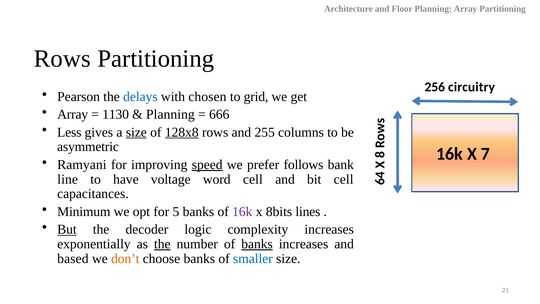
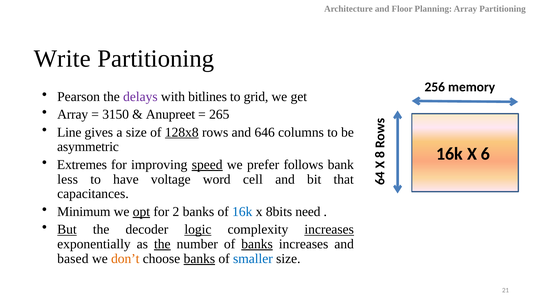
Rows: Rows -> Write (62, 59)
circuitry: circuitry -> memory (472, 87)
delays colour: blue -> purple (140, 97)
chosen: chosen -> bitlines (208, 97)
1130: 1130 -> 3150 (116, 114)
Planning: Planning -> Anupreet (171, 114)
666: 666 -> 265 (219, 114)
Less: Less -> Line (69, 132)
size underline: present -> none (136, 132)
255: 255 -> 646 (265, 132)
X 7: 7 -> 6 (486, 154)
Ramyani: Ramyani -> Extremes (82, 165)
line: line -> less (68, 179)
bit cell: cell -> that (344, 179)
opt underline: none -> present (141, 211)
5: 5 -> 2 (176, 211)
16k colour: purple -> blue (242, 211)
lines: lines -> need (308, 211)
logic underline: none -> present (198, 229)
increases underline: none -> present (329, 229)
banks underline: none -> present (199, 258)
